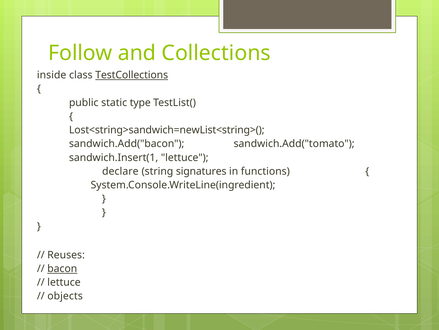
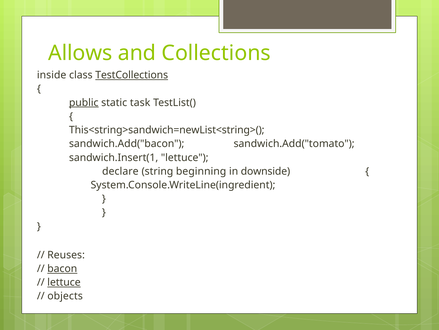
Follow: Follow -> Allows (80, 53)
public underline: none -> present (84, 102)
type: type -> task (140, 102)
Lost<string>sandwich=newList<string>(: Lost<string>sandwich=newList<string>( -> This<string>sandwich=newList<string>( (167, 130)
signatures: signatures -> beginning (201, 171)
functions: functions -> downside (265, 171)
lettuce underline: none -> present (64, 282)
